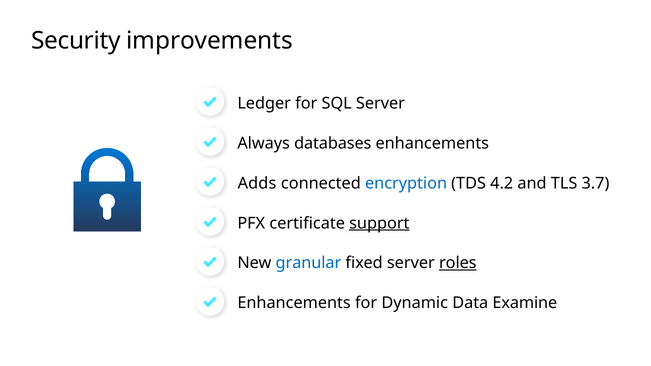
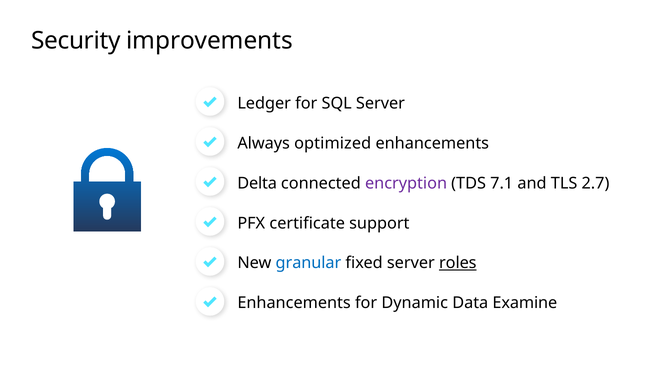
databases: databases -> optimized (333, 144)
Adds: Adds -> Delta (257, 183)
encryption colour: blue -> purple (406, 183)
4.2: 4.2 -> 7.1 (502, 183)
3.7: 3.7 -> 2.7 (595, 183)
support underline: present -> none (379, 223)
